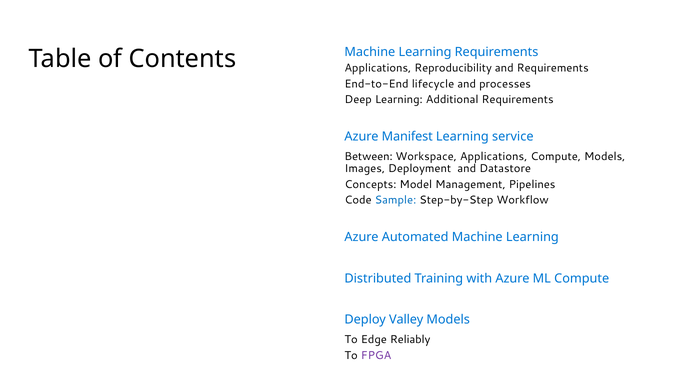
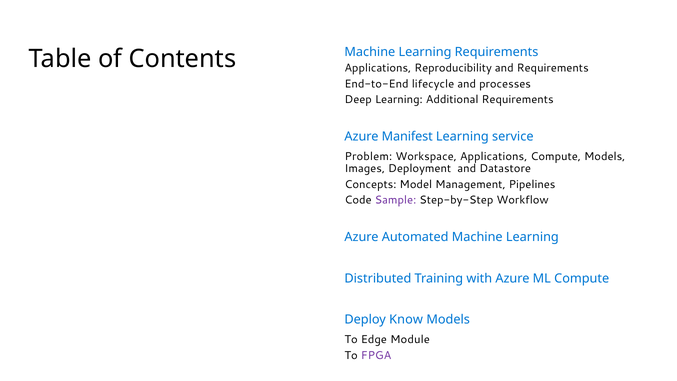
Between: Between -> Problem (368, 156)
Sample colour: blue -> purple (395, 200)
Valley: Valley -> Know (406, 320)
Reliably: Reliably -> Module (410, 339)
